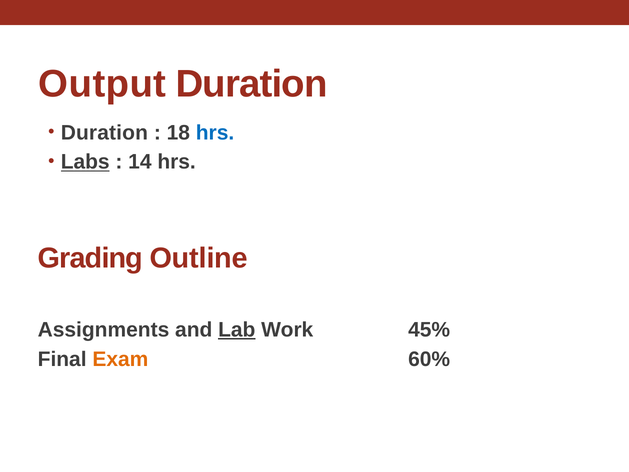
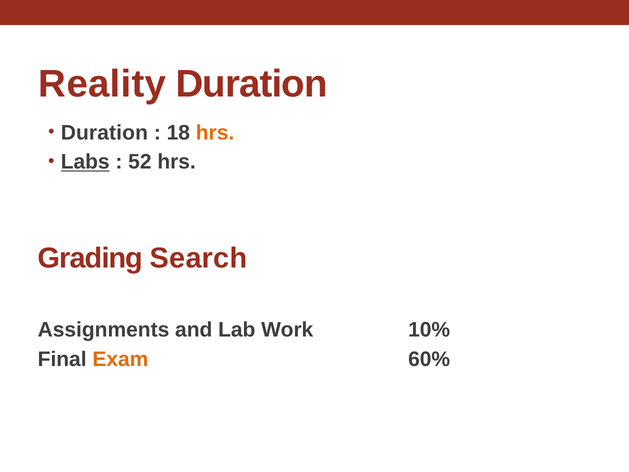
Output: Output -> Reality (102, 84)
hrs colour: blue -> orange (215, 133)
14: 14 -> 52 (140, 162)
Outline: Outline -> Search (198, 258)
Lab underline: present -> none (237, 330)
45%: 45% -> 10% (429, 330)
